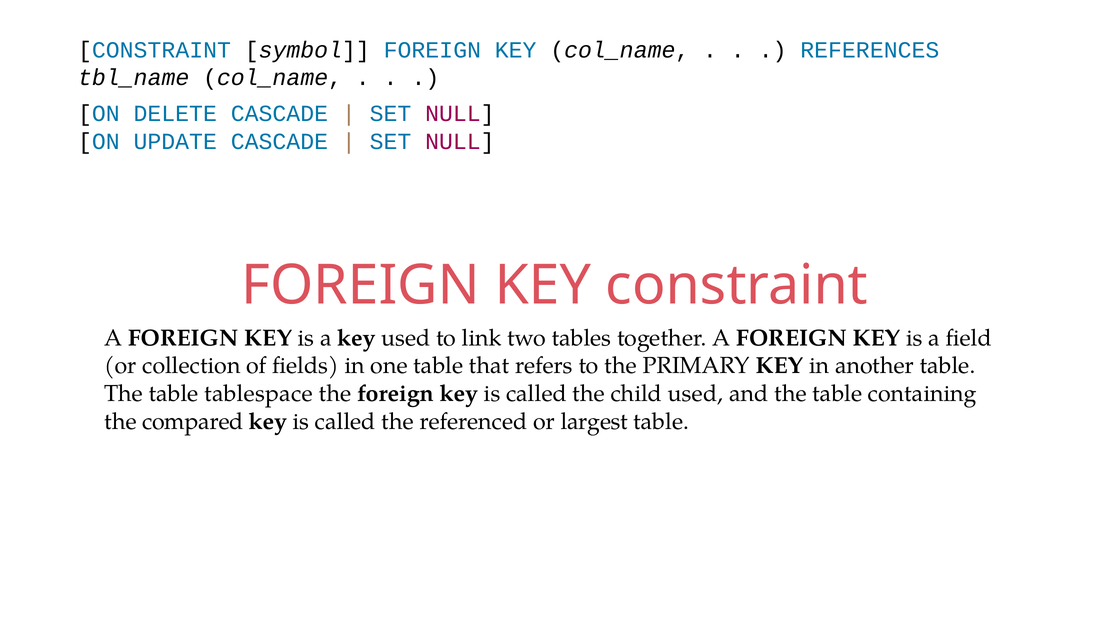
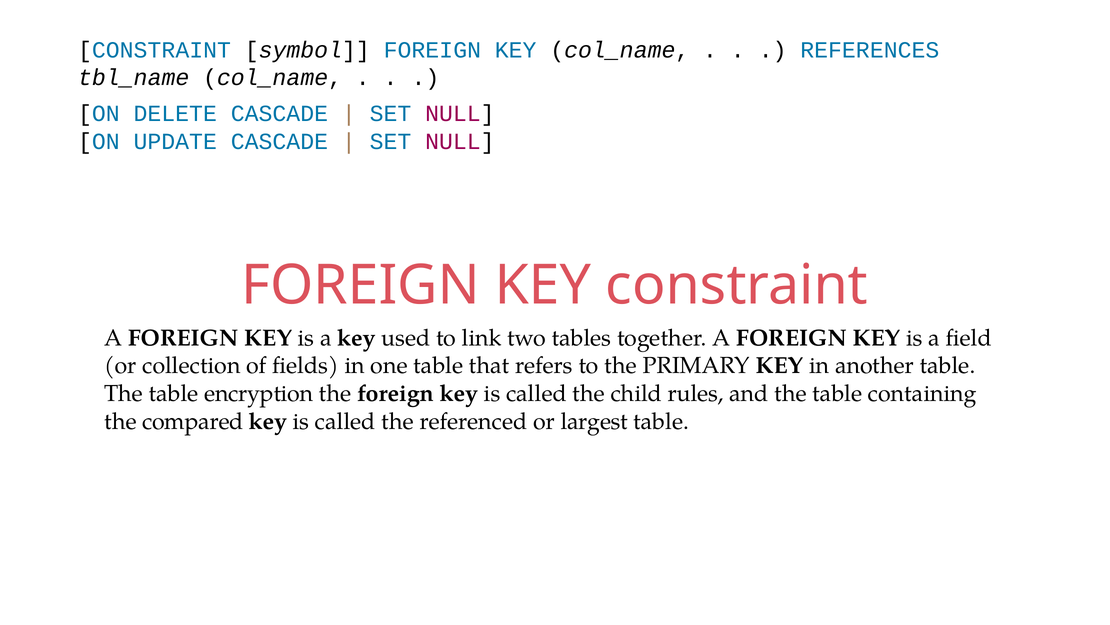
tablespace: tablespace -> encryption (259, 393)
child used: used -> rules (696, 393)
